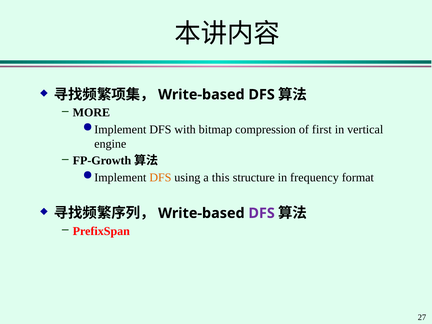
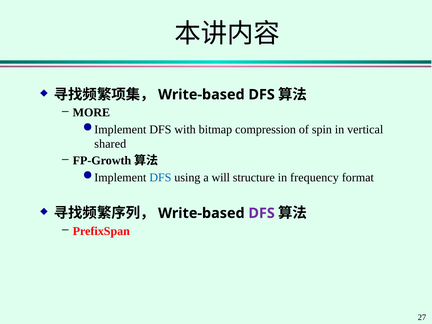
first: first -> spin (322, 129)
engine: engine -> shared (110, 144)
DFS colour: orange -> blue (160, 177)
this: this -> will (221, 177)
